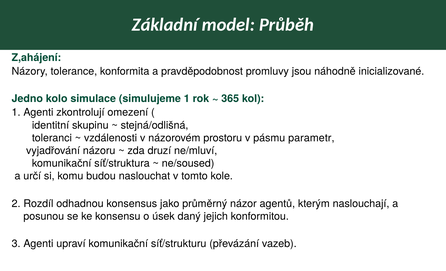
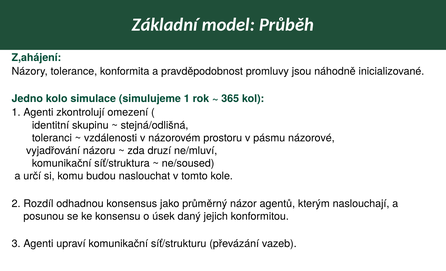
parametr: parametr -> názorové (311, 138)
